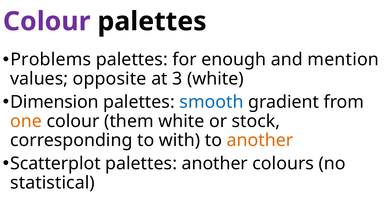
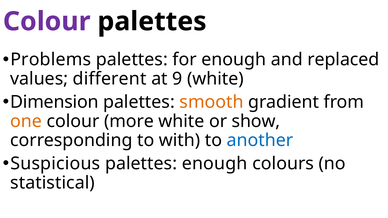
mention: mention -> replaced (343, 60)
opposite: opposite -> different (110, 79)
3: 3 -> 9 (177, 79)
smooth colour: blue -> orange (212, 102)
them: them -> more (129, 121)
stock: stock -> show (256, 121)
another colour: orange -> blue (260, 140)
Scatterplot: Scatterplot -> Suspicious (55, 164)
palettes another: another -> enough (215, 164)
